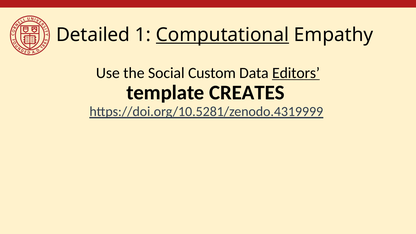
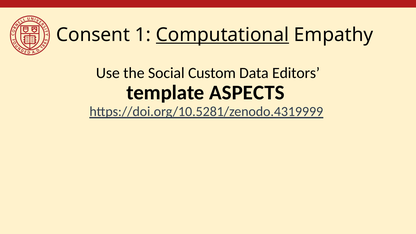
Detailed: Detailed -> Consent (93, 35)
Editors underline: present -> none (296, 73)
CREATES: CREATES -> ASPECTS (247, 93)
